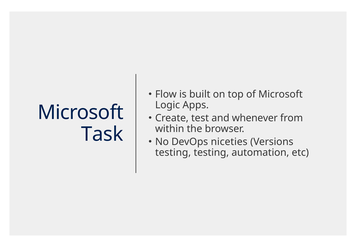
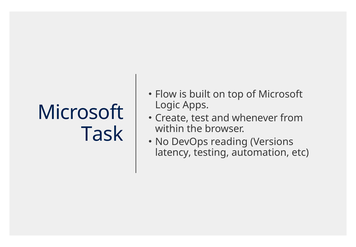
niceties: niceties -> reading (229, 141)
testing: testing -> latency (173, 152)
